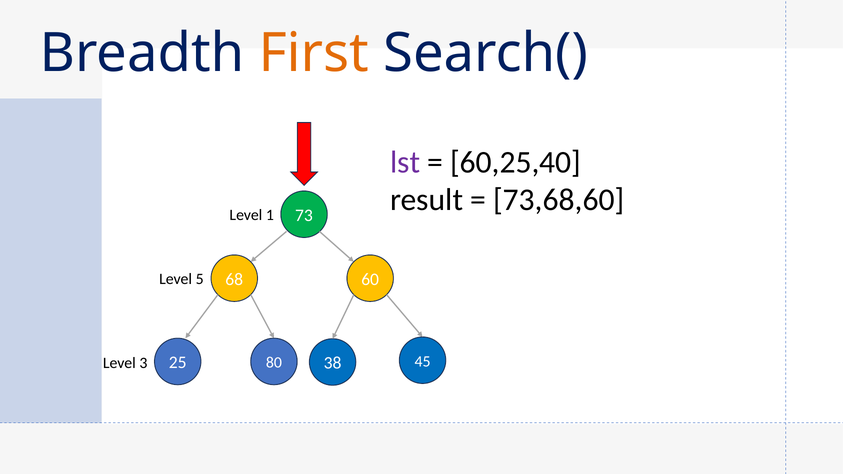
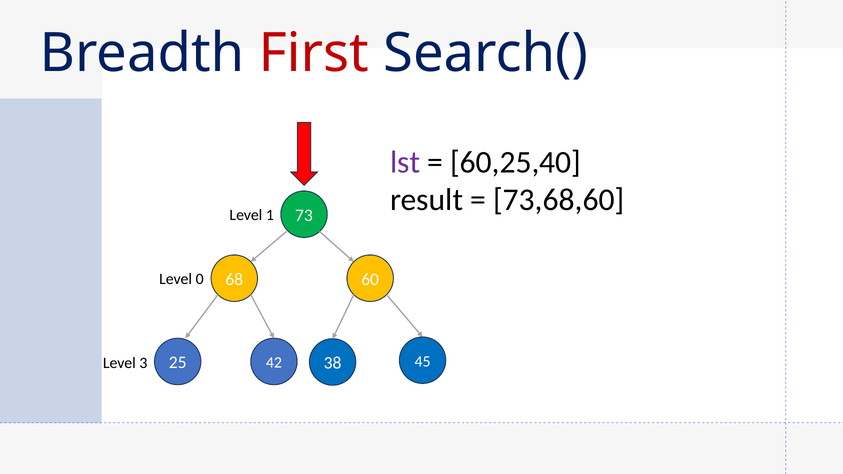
First colour: orange -> red (314, 53)
5: 5 -> 0 (200, 279)
80: 80 -> 42 (274, 363)
